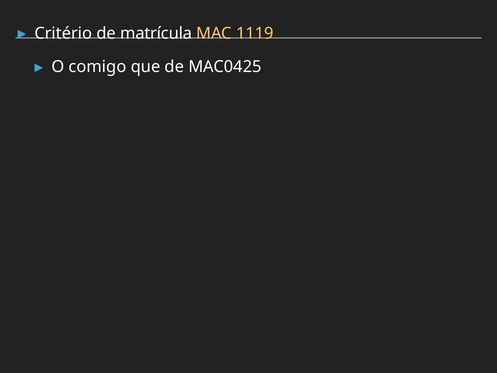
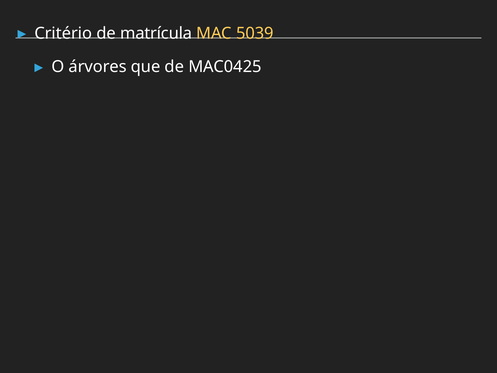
1119: 1119 -> 5039 (255, 33)
comigo: comigo -> árvores (98, 67)
